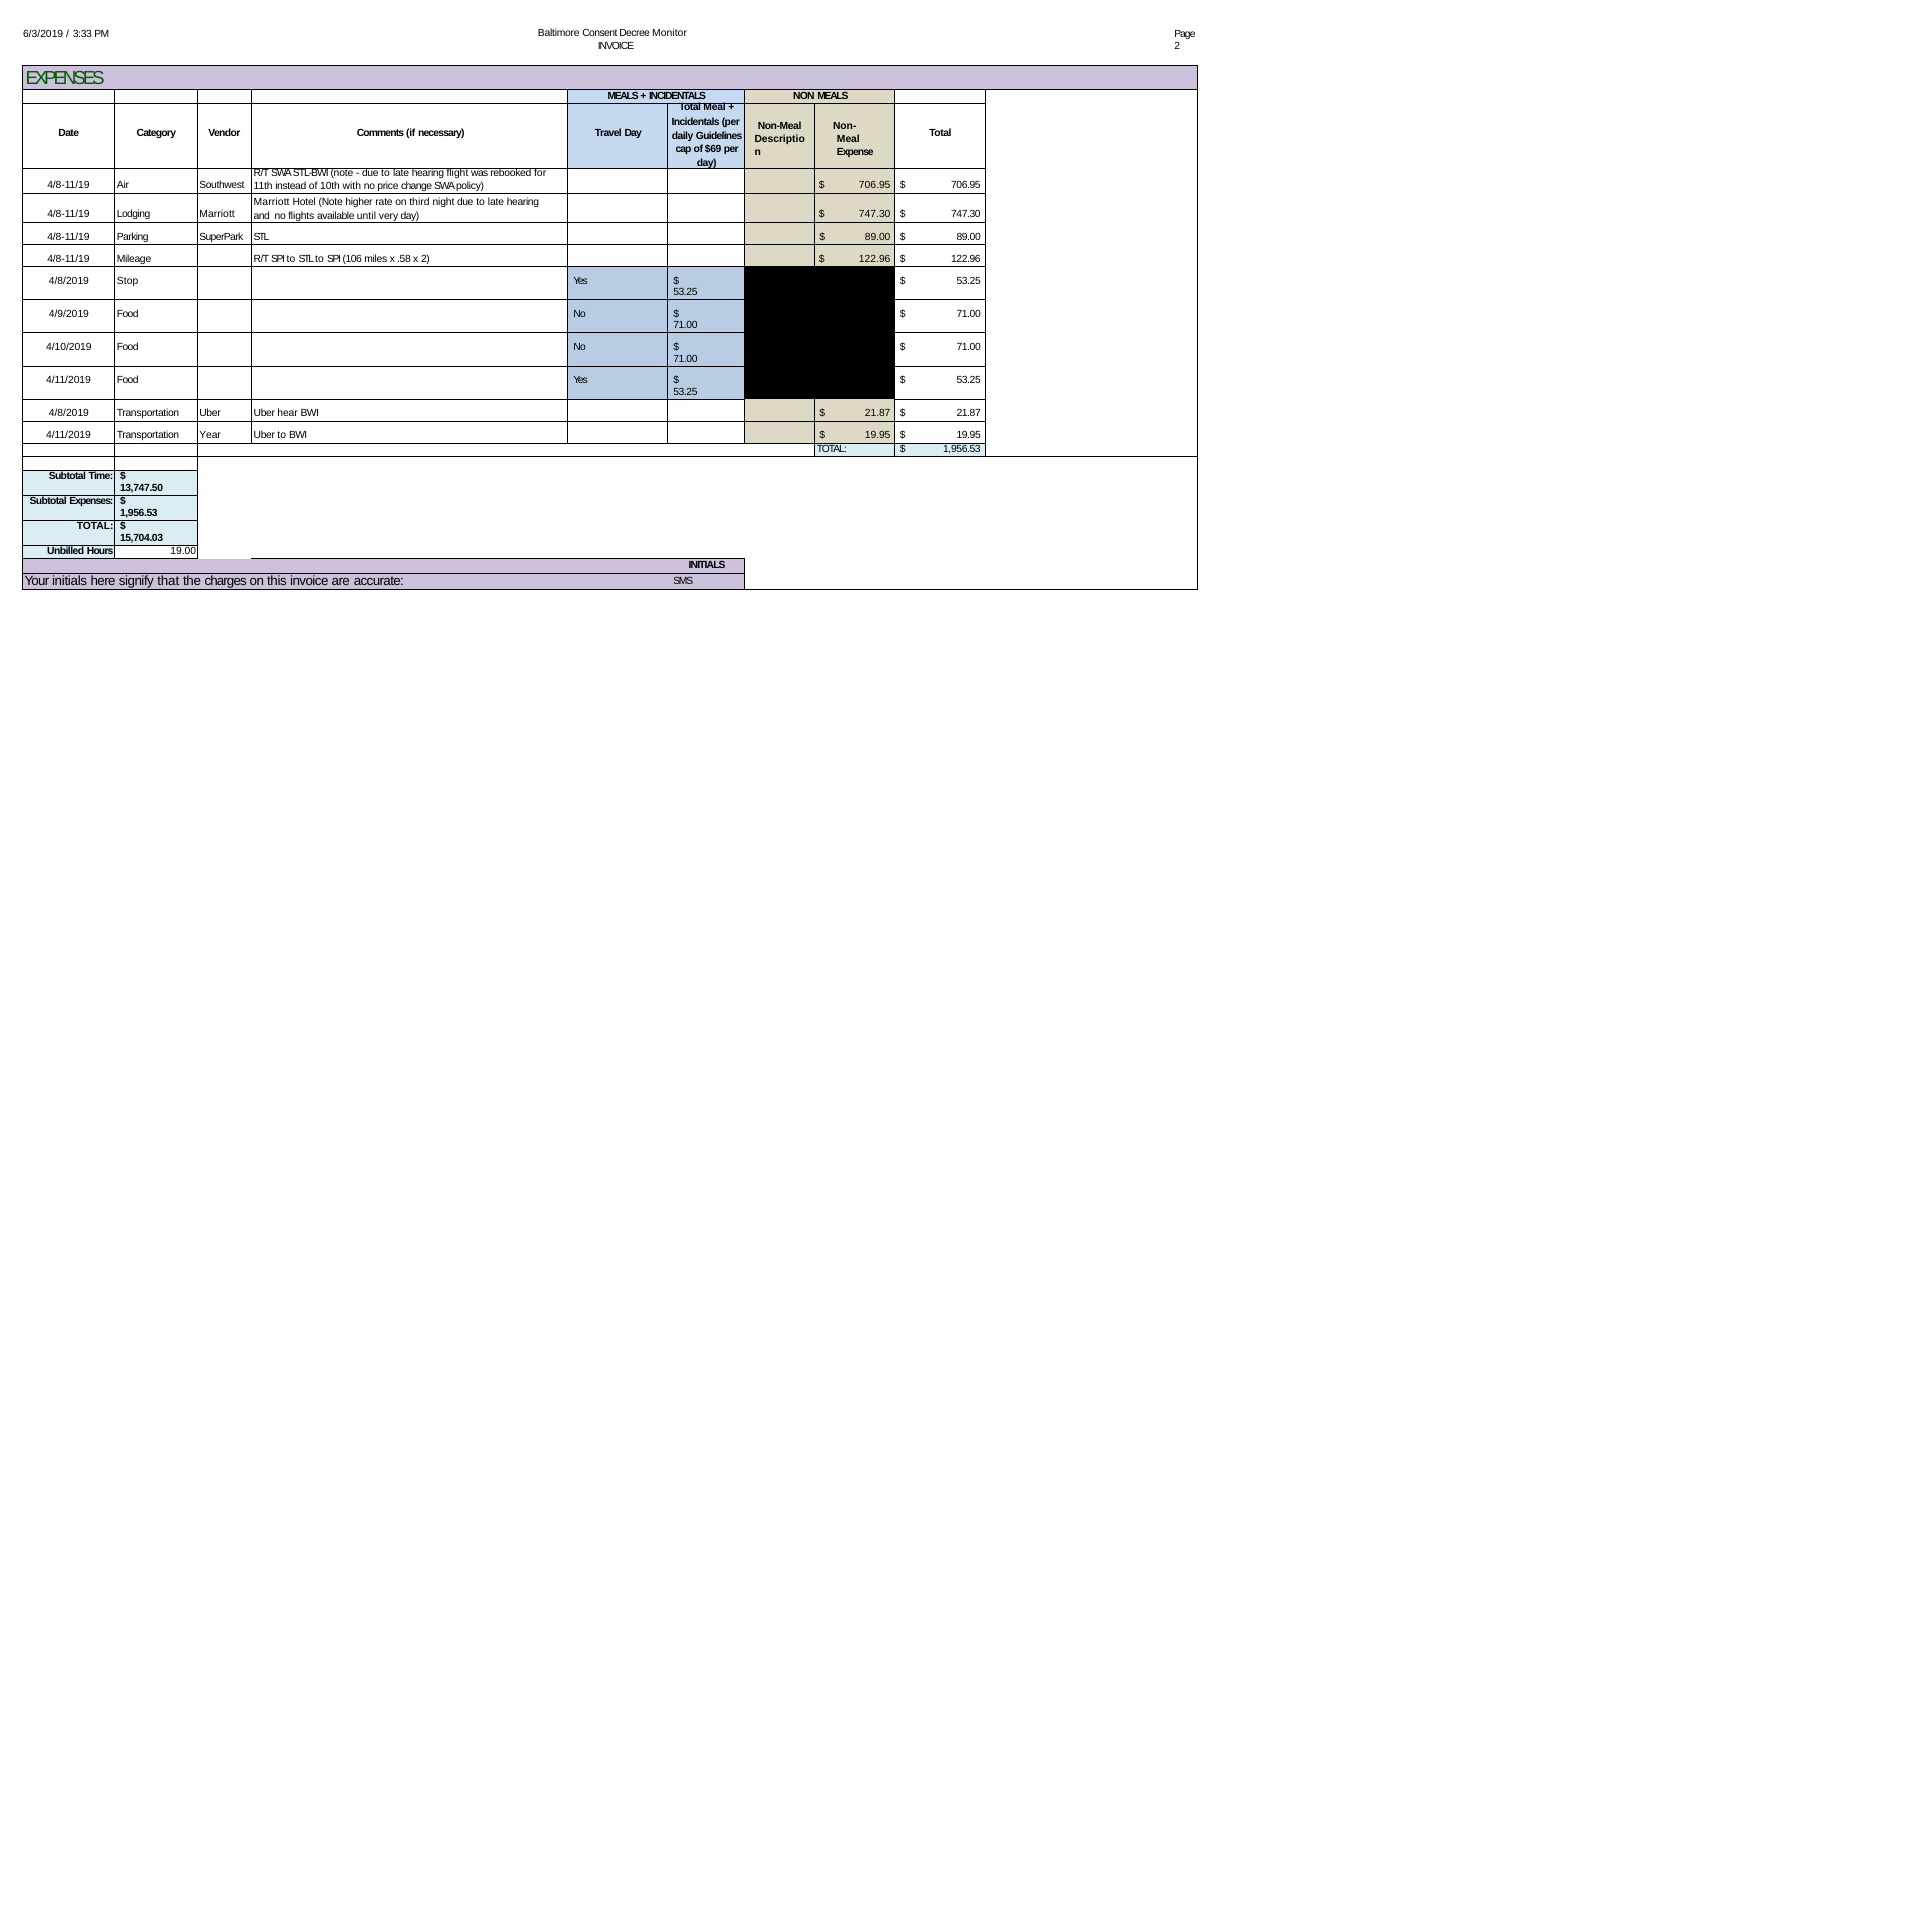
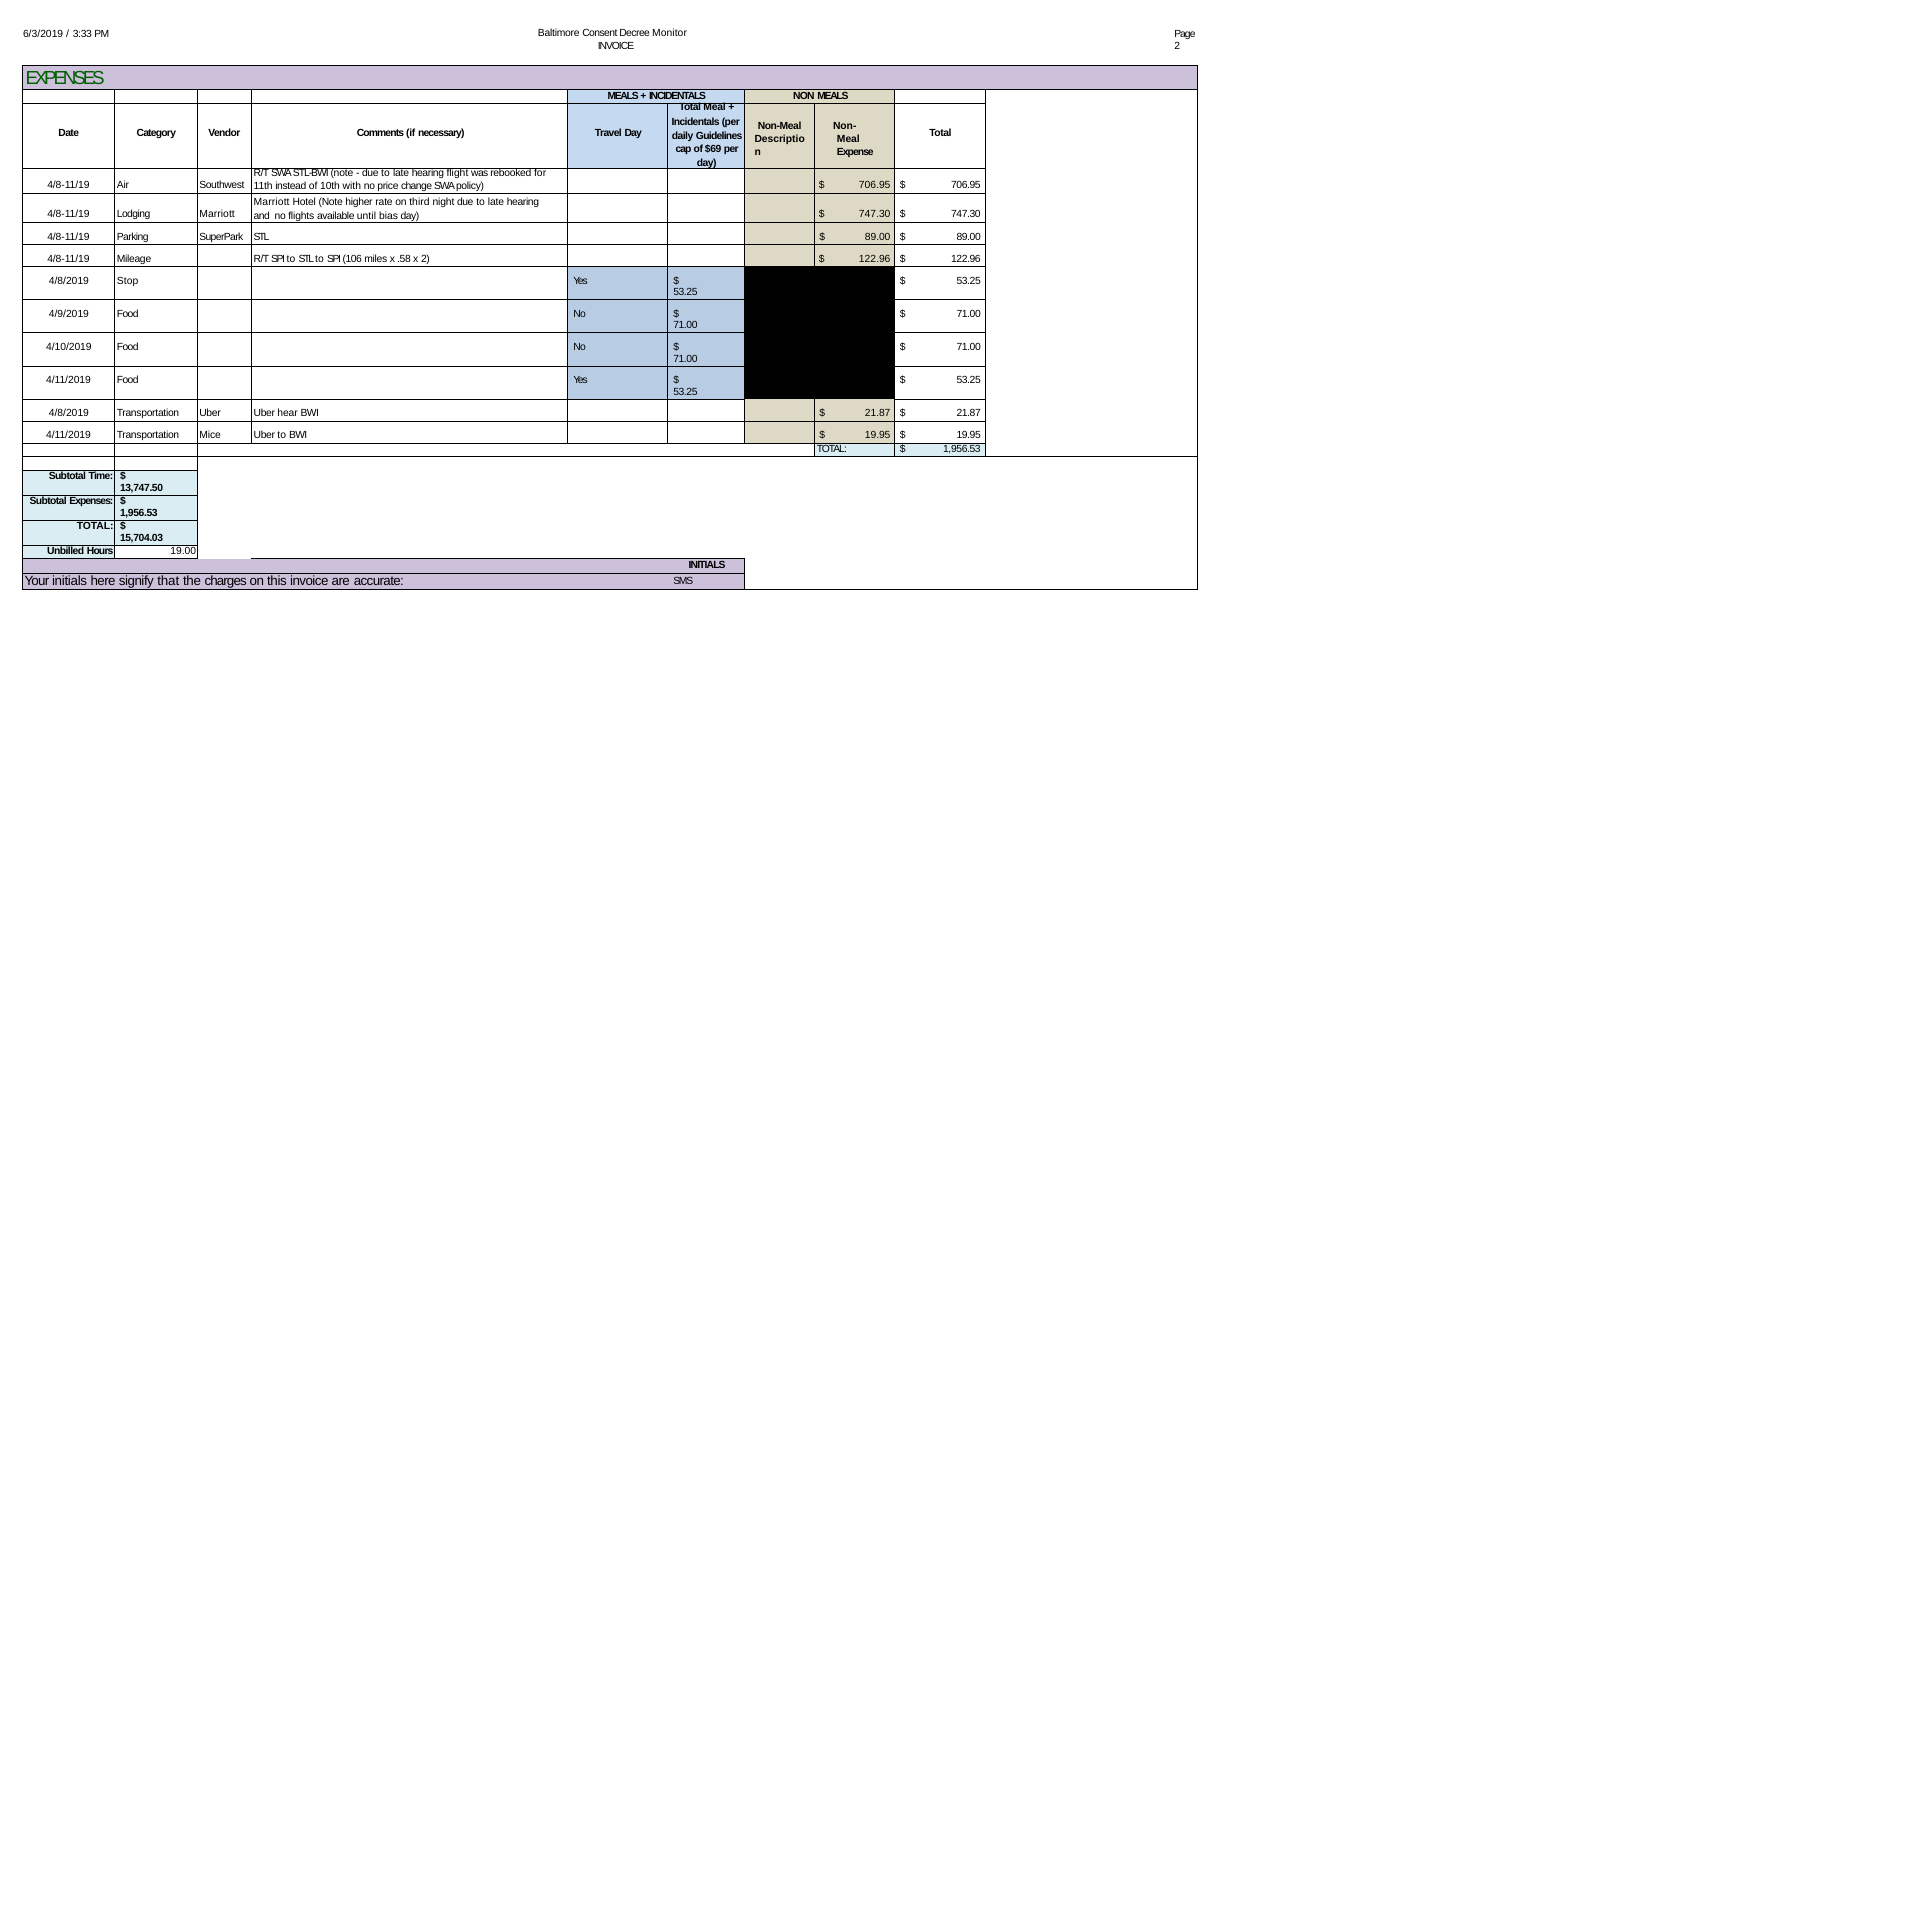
very: very -> bias (389, 216)
Year: Year -> Mice (210, 435)
